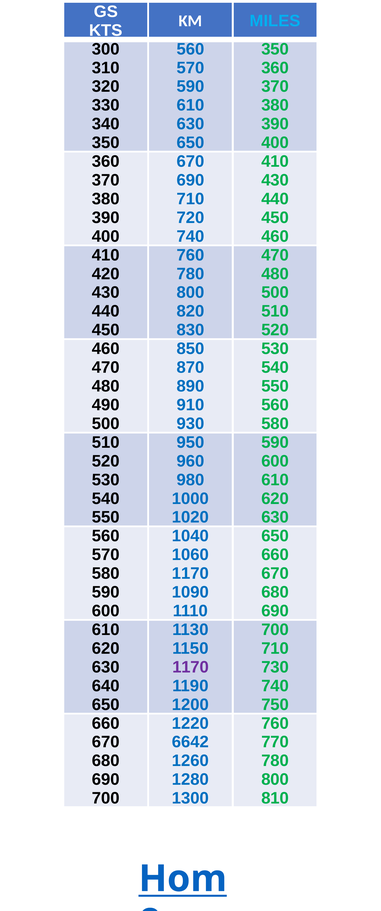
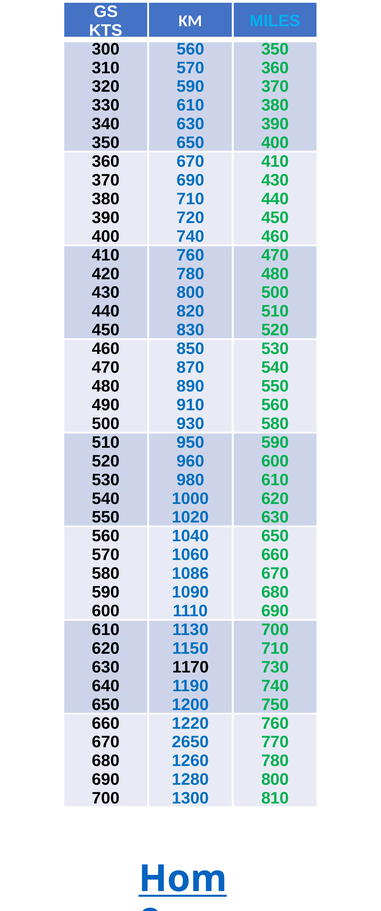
1170: 1170 -> 1086 (190, 574)
1170 colour: purple -> black (191, 668)
6642: 6642 -> 2650 (190, 743)
